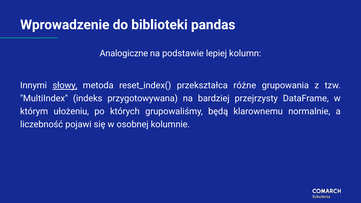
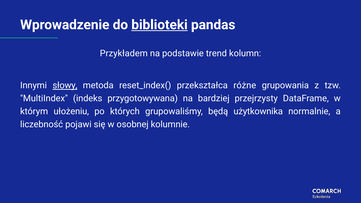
biblioteki underline: none -> present (160, 25)
Analogiczne: Analogiczne -> Przykładem (124, 54)
lepiej: lepiej -> trend (216, 54)
klarownemu: klarownemu -> użytkownika (258, 112)
